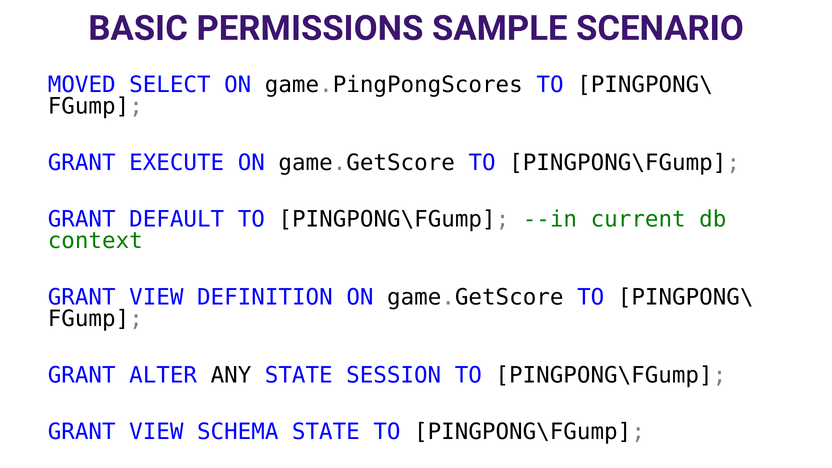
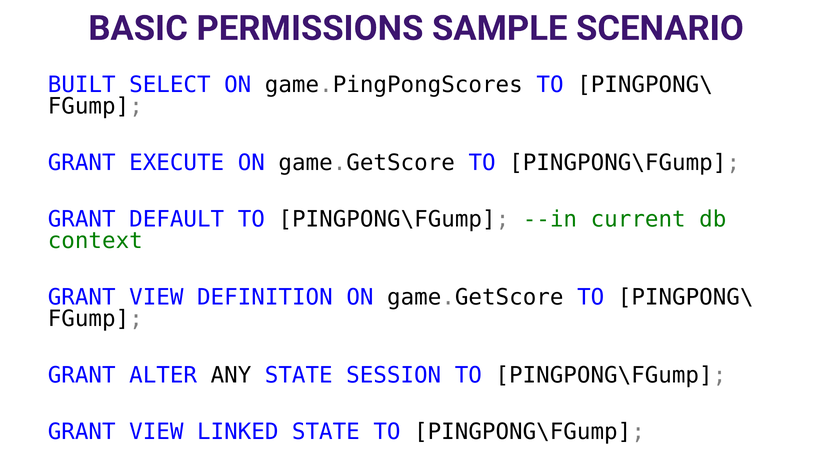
MOVED: MOVED -> BUILT (82, 85)
SCHEMA: SCHEMA -> LINKED (238, 432)
